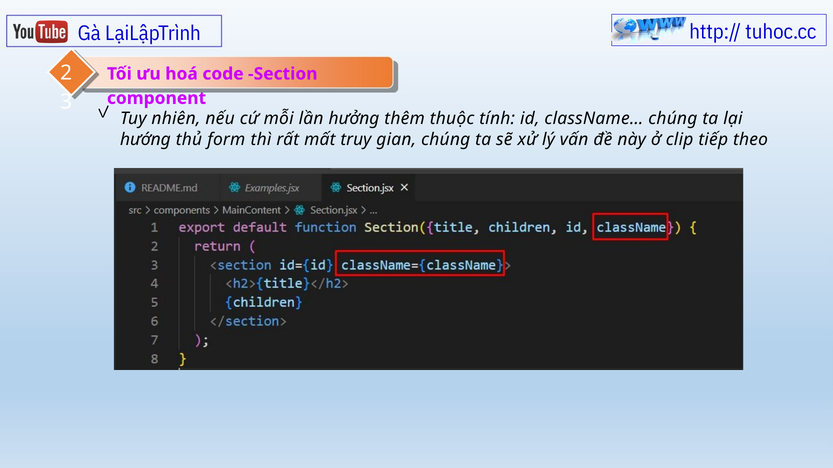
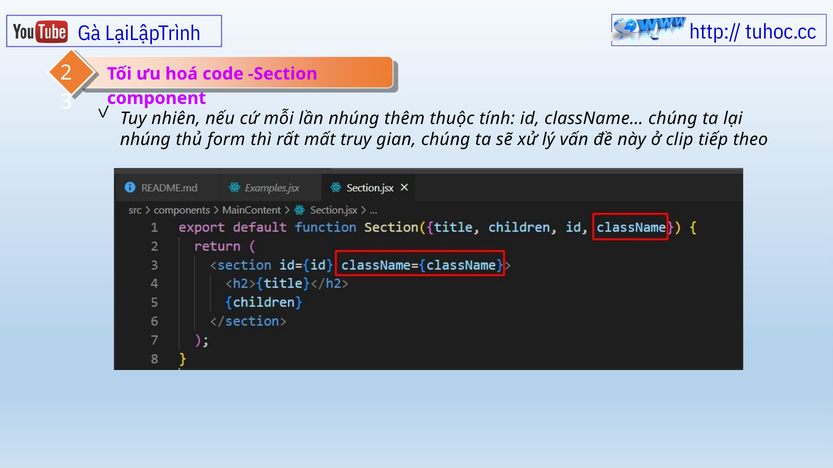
lần hưởng: hưởng -> nhúng (354, 119)
hướng: hướng -> nhúng (145, 139)
